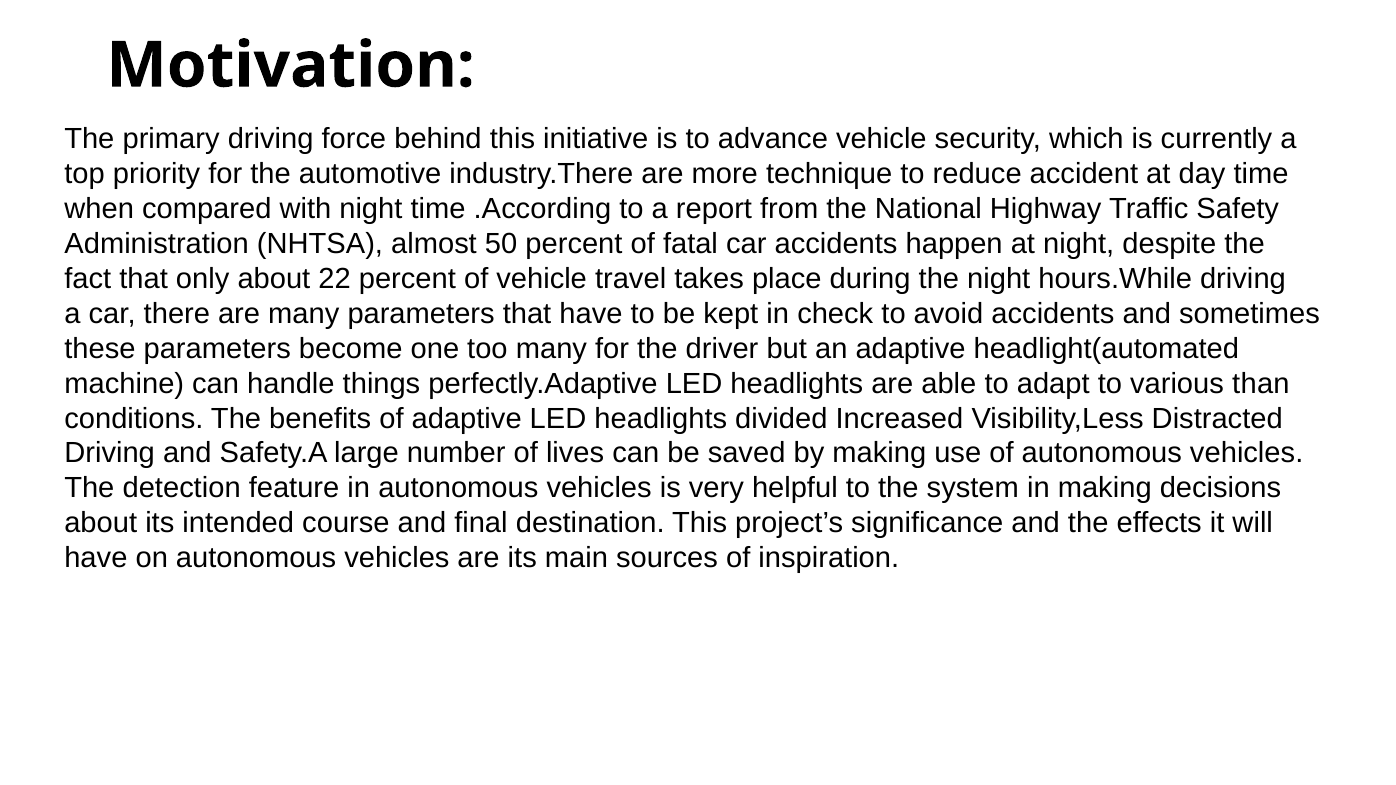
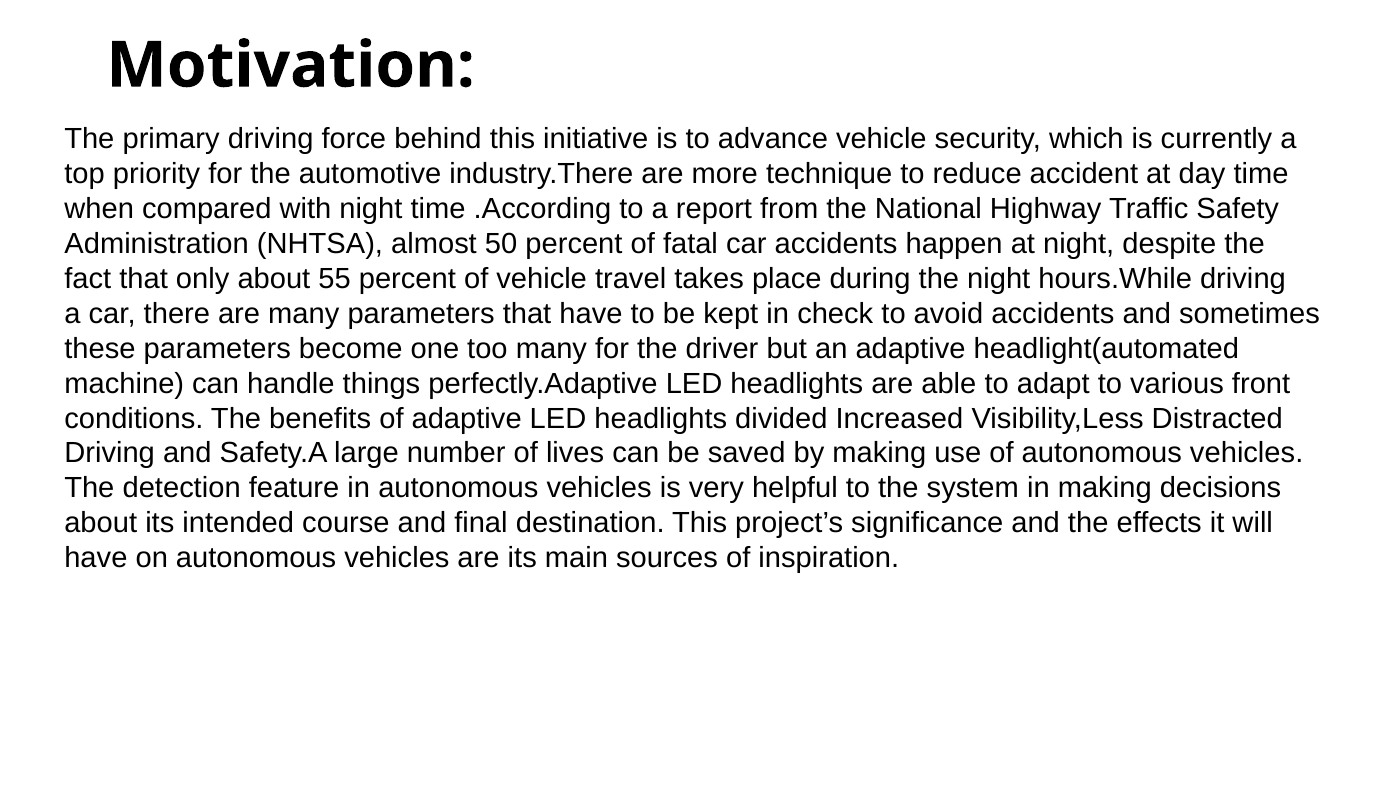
22: 22 -> 55 (335, 279)
than: than -> front (1261, 384)
